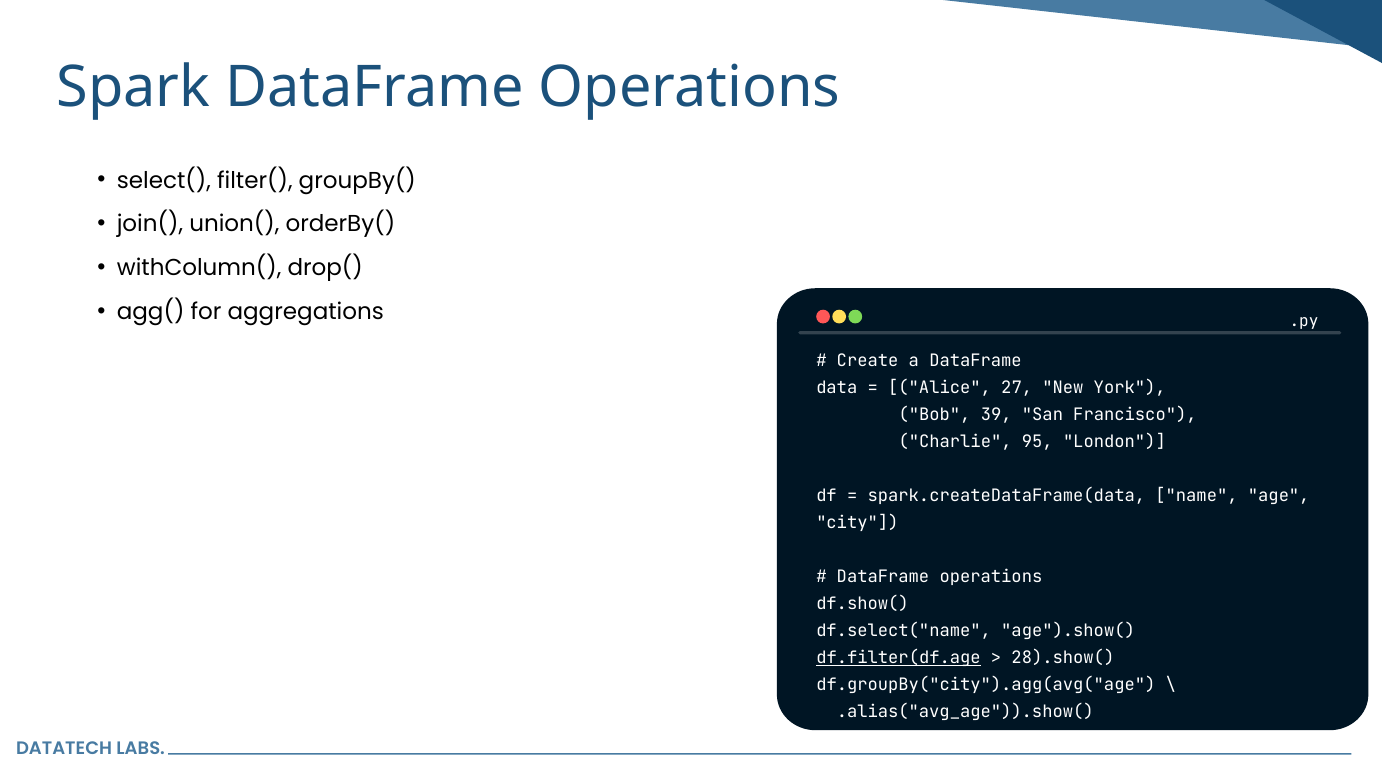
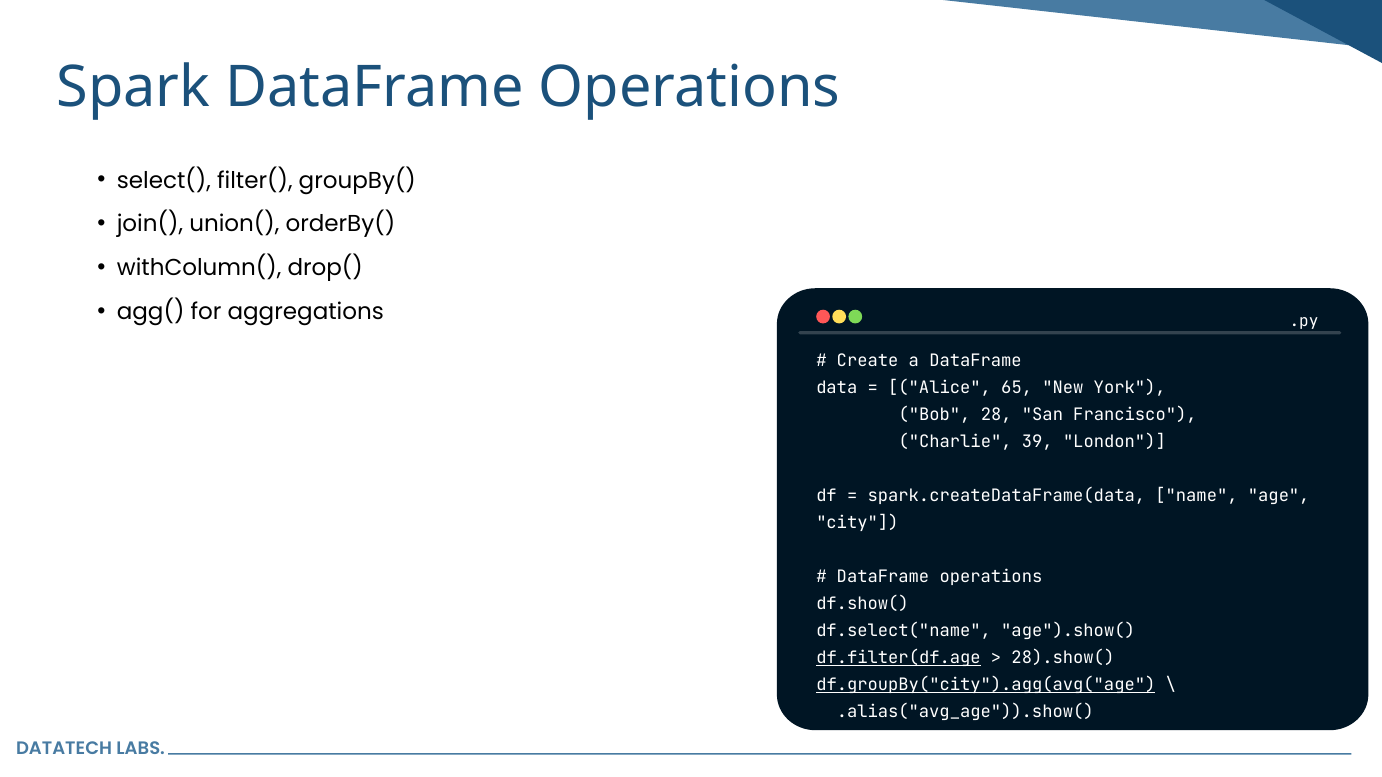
27: 27 -> 65 (1017, 388)
39: 39 -> 28 (996, 415)
95: 95 -> 39 (1037, 442)
df.groupBy("city").agg(avg("age underline: none -> present (986, 685)
